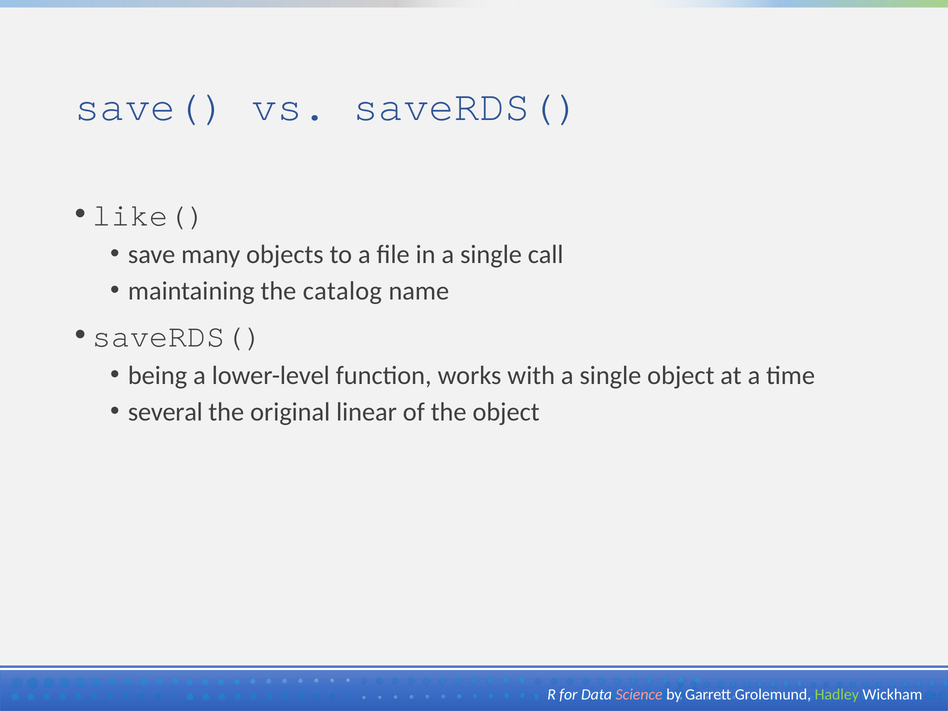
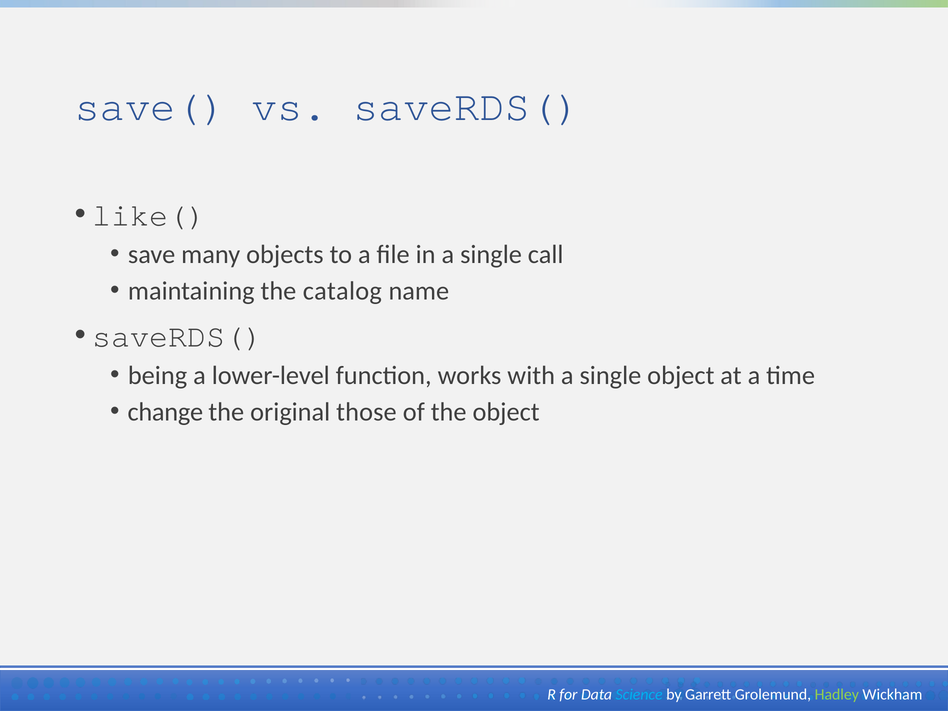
several: several -> change (165, 412)
linear: linear -> those (366, 412)
Science colour: pink -> light blue (639, 695)
